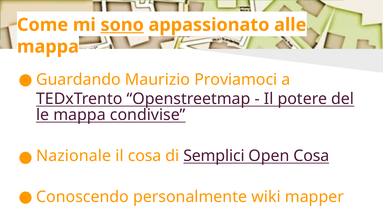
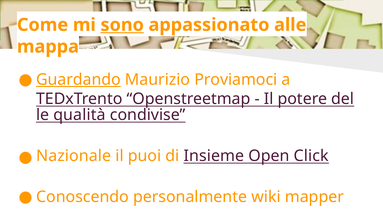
Guardando underline: none -> present (78, 79)
mappa: mappa -> qualità (79, 115)
il cosa: cosa -> puoi (144, 155)
Semplici: Semplici -> Insieme (214, 155)
Open Cosa: Cosa -> Click (311, 155)
